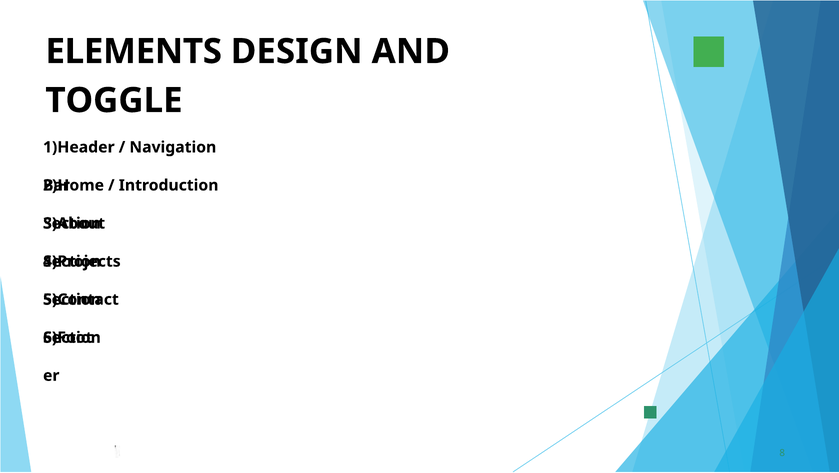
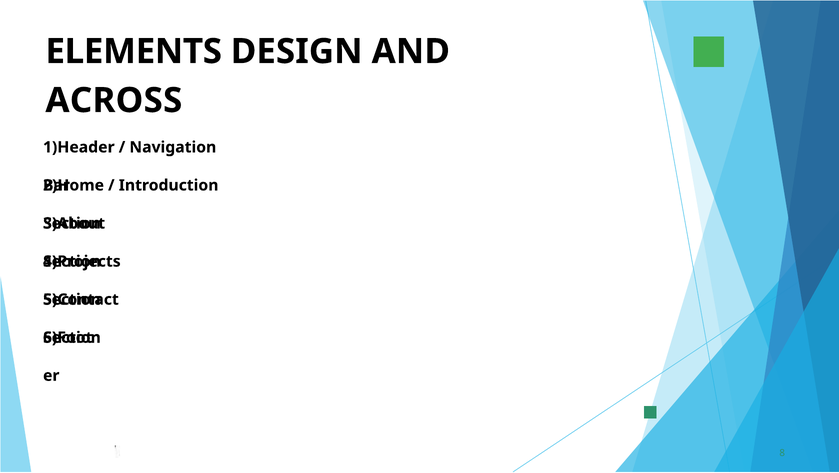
TOGGLE: TOGGLE -> ACROSS (114, 101)
